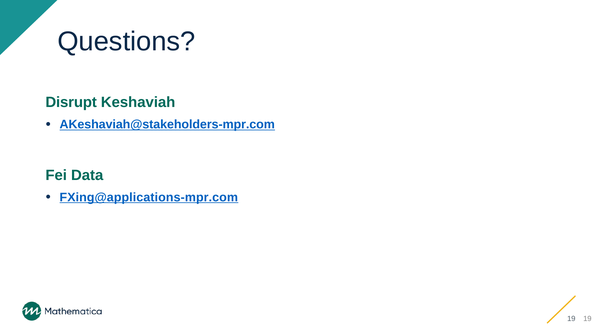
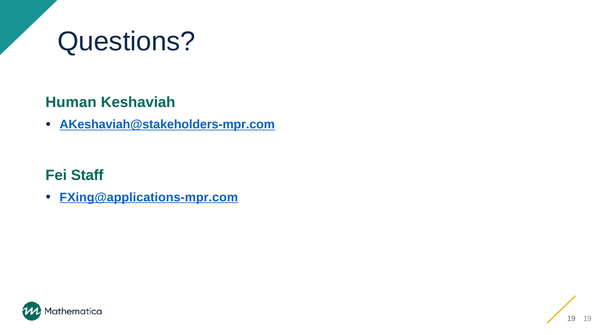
Disrupt: Disrupt -> Human (71, 102)
Data: Data -> Staff (87, 175)
